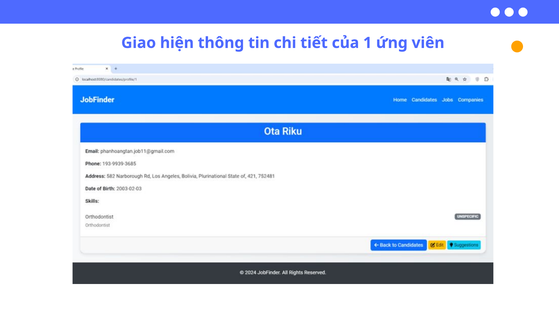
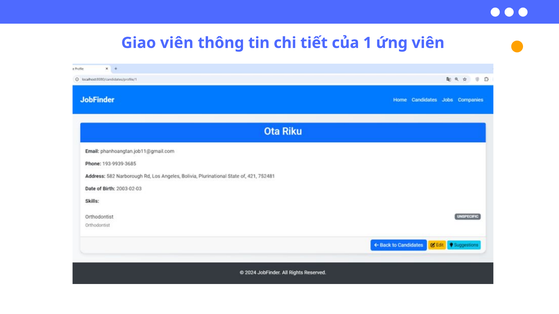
Giao hiện: hiện -> viên (177, 43)
